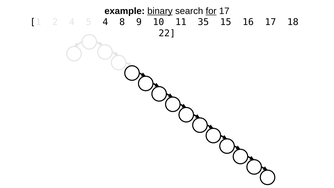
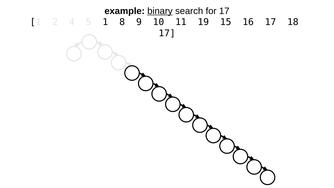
for underline: present -> none (211, 11)
5 4: 4 -> 1 (105, 22)
35: 35 -> 19 (203, 22)
22: 22 -> 17 (167, 33)
